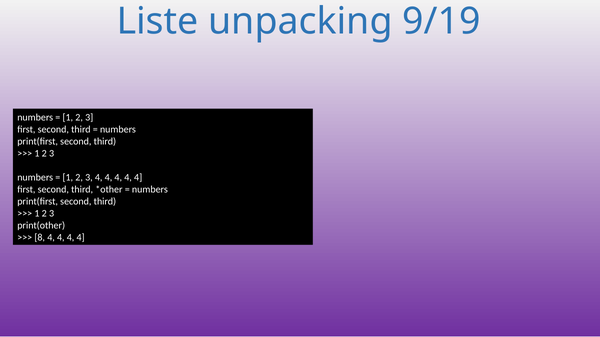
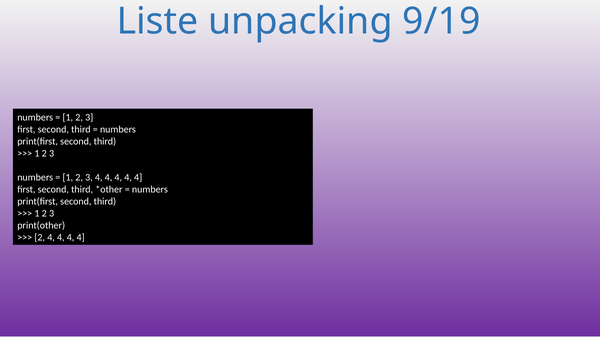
8: 8 -> 2 (40, 238)
